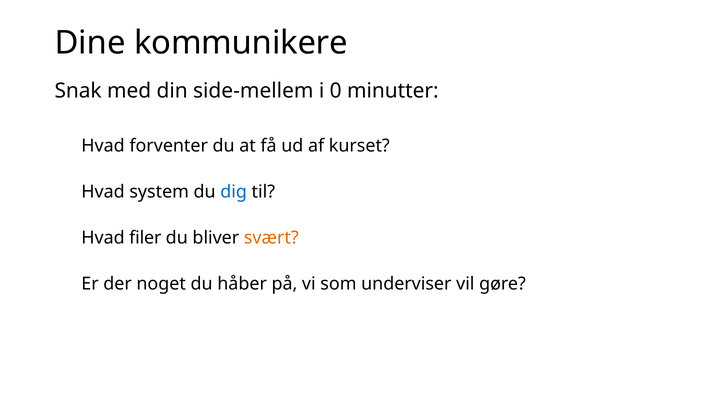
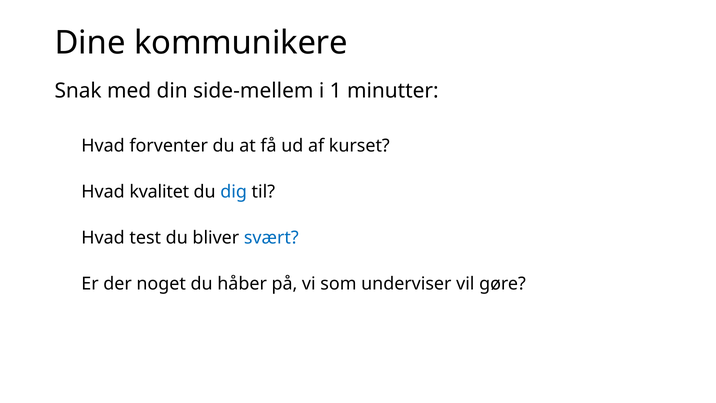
0: 0 -> 1 (336, 91)
system: system -> kvalitet (159, 192)
filer: filer -> test (145, 238)
svært colour: orange -> blue (271, 238)
